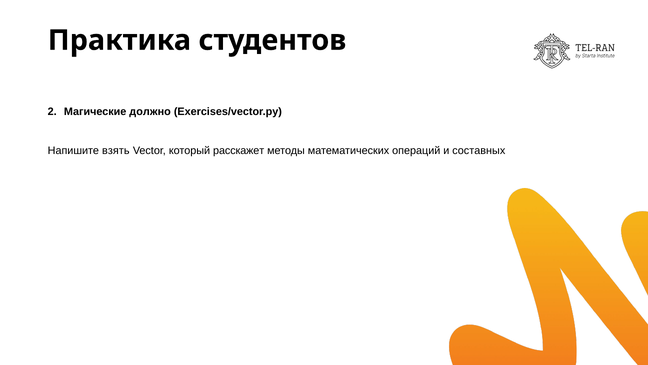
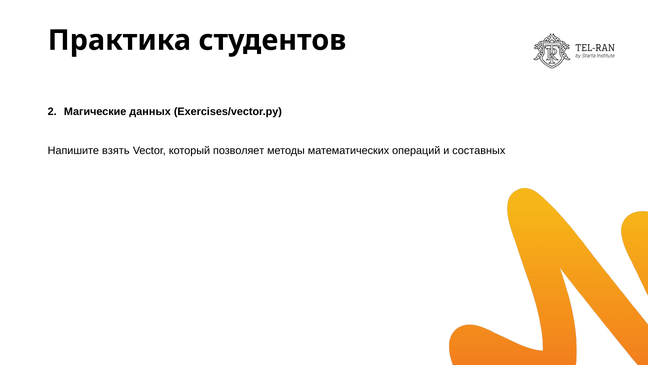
должно: должно -> данных (150, 111)
расскажет: расскажет -> позволяет (239, 150)
